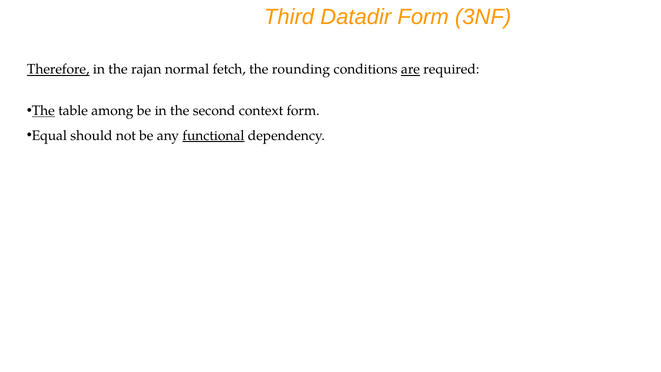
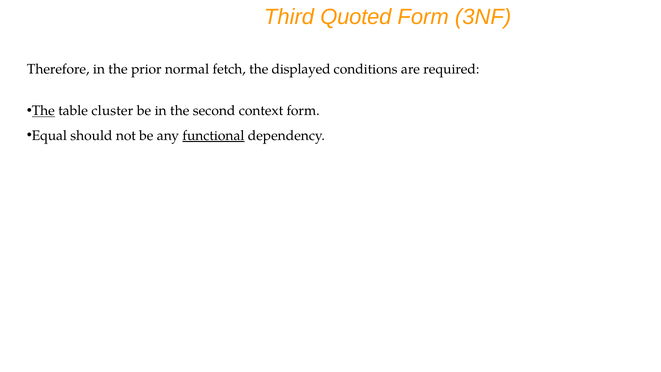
Datadir: Datadir -> Quoted (356, 17)
Therefore underline: present -> none (58, 69)
rajan: rajan -> prior (146, 69)
rounding: rounding -> displayed (301, 69)
are underline: present -> none (410, 69)
among: among -> cluster (112, 111)
